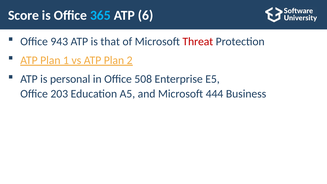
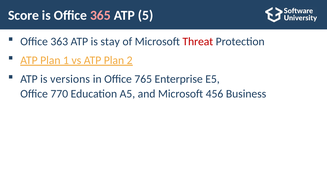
365 colour: light blue -> pink (100, 15)
6: 6 -> 5 (146, 15)
943: 943 -> 363 (59, 41)
that: that -> stay (110, 41)
personal: personal -> versions (70, 79)
508: 508 -> 765 (143, 79)
203: 203 -> 770 (59, 94)
444: 444 -> 456 (215, 94)
